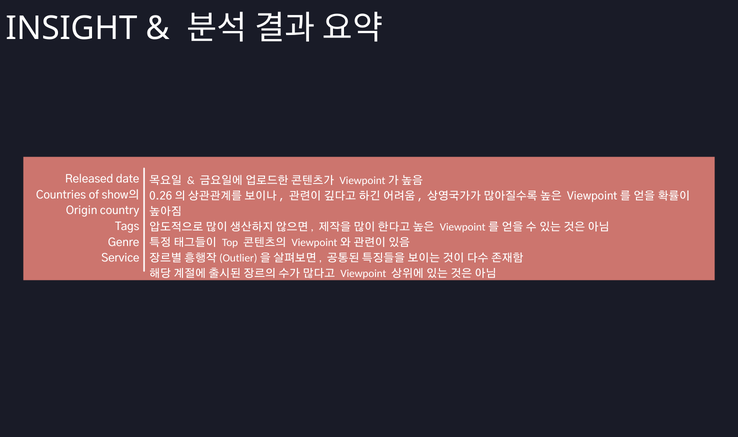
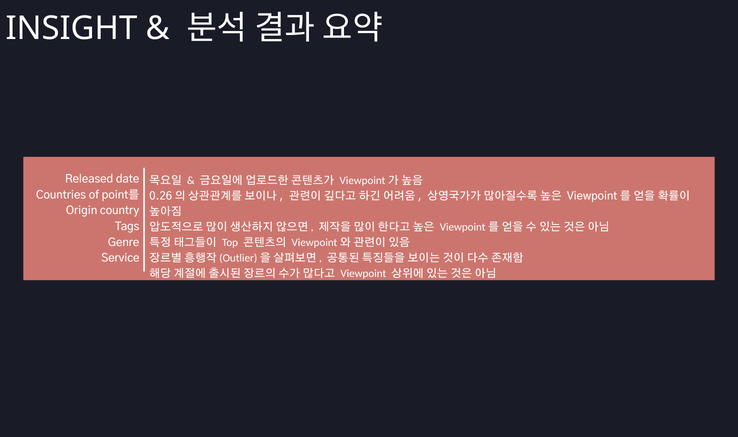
show의: show의 -> point를 (120, 195)
